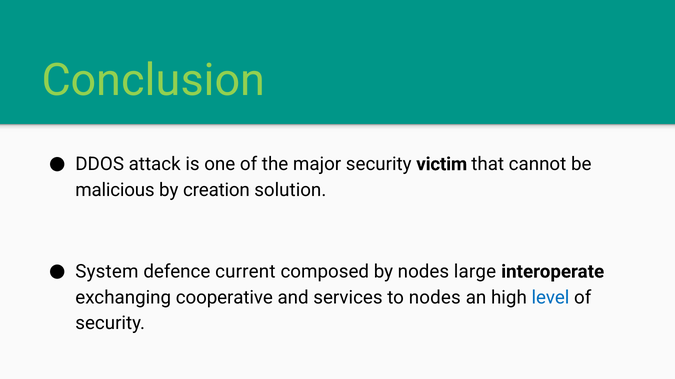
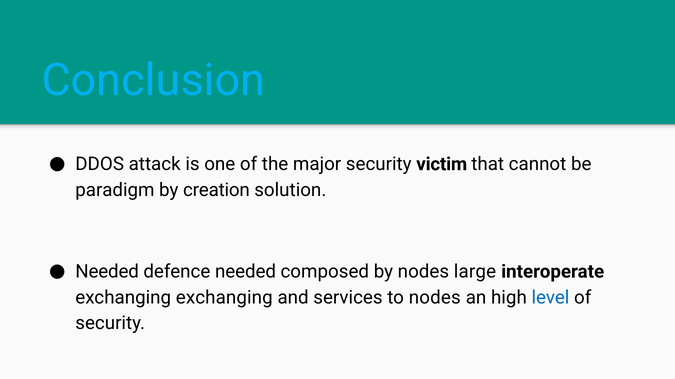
Conclusion colour: light green -> light blue (153, 81)
malicious: malicious -> paradigm (115, 190)
System: System -> Needed (107, 272)
defence current: current -> needed (245, 272)
exchanging cooperative: cooperative -> exchanging (224, 298)
